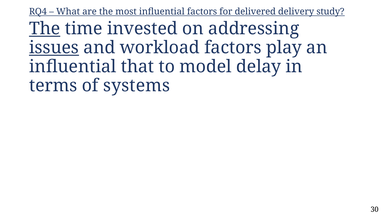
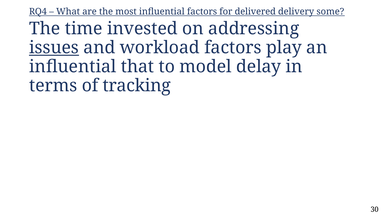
study: study -> some (330, 12)
The underline: present -> none (45, 29)
systems: systems -> tracking (137, 86)
